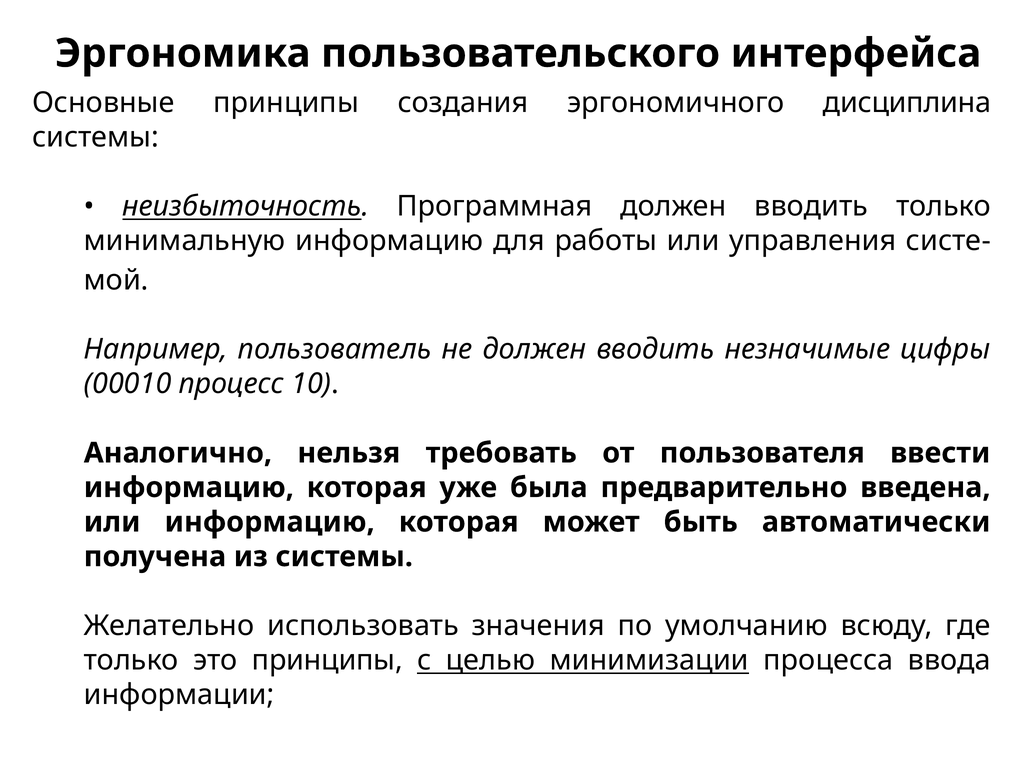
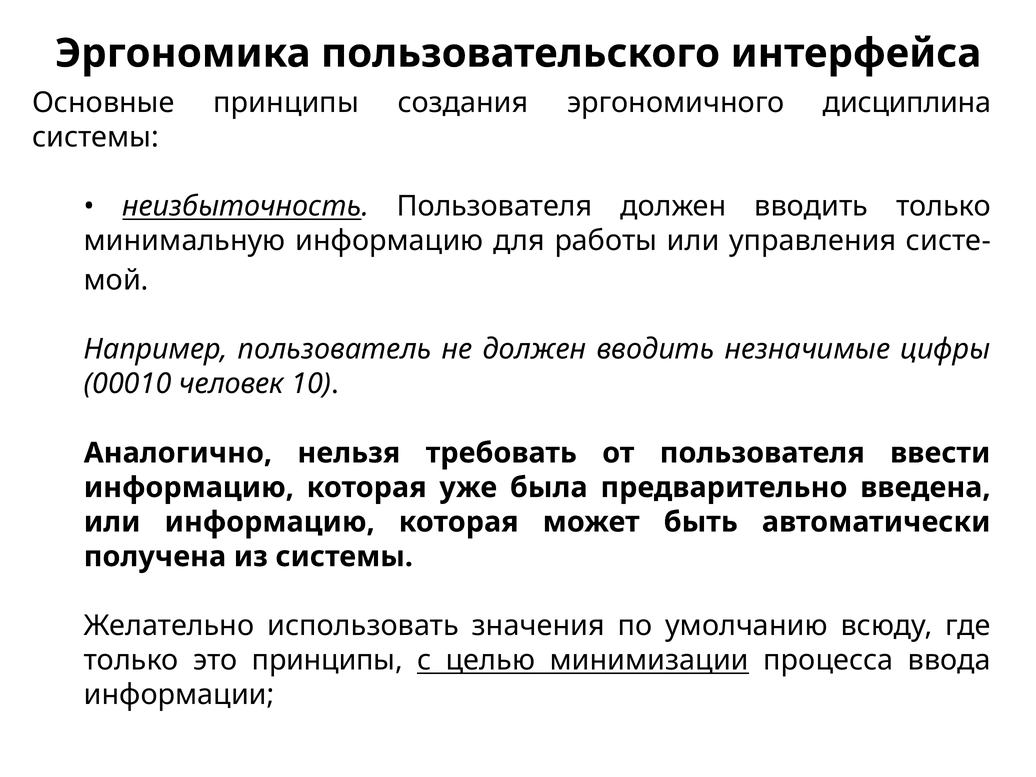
неизбыточность Программная: Программная -> Пользователя (495, 206)
процесс: процесс -> человек (231, 384)
